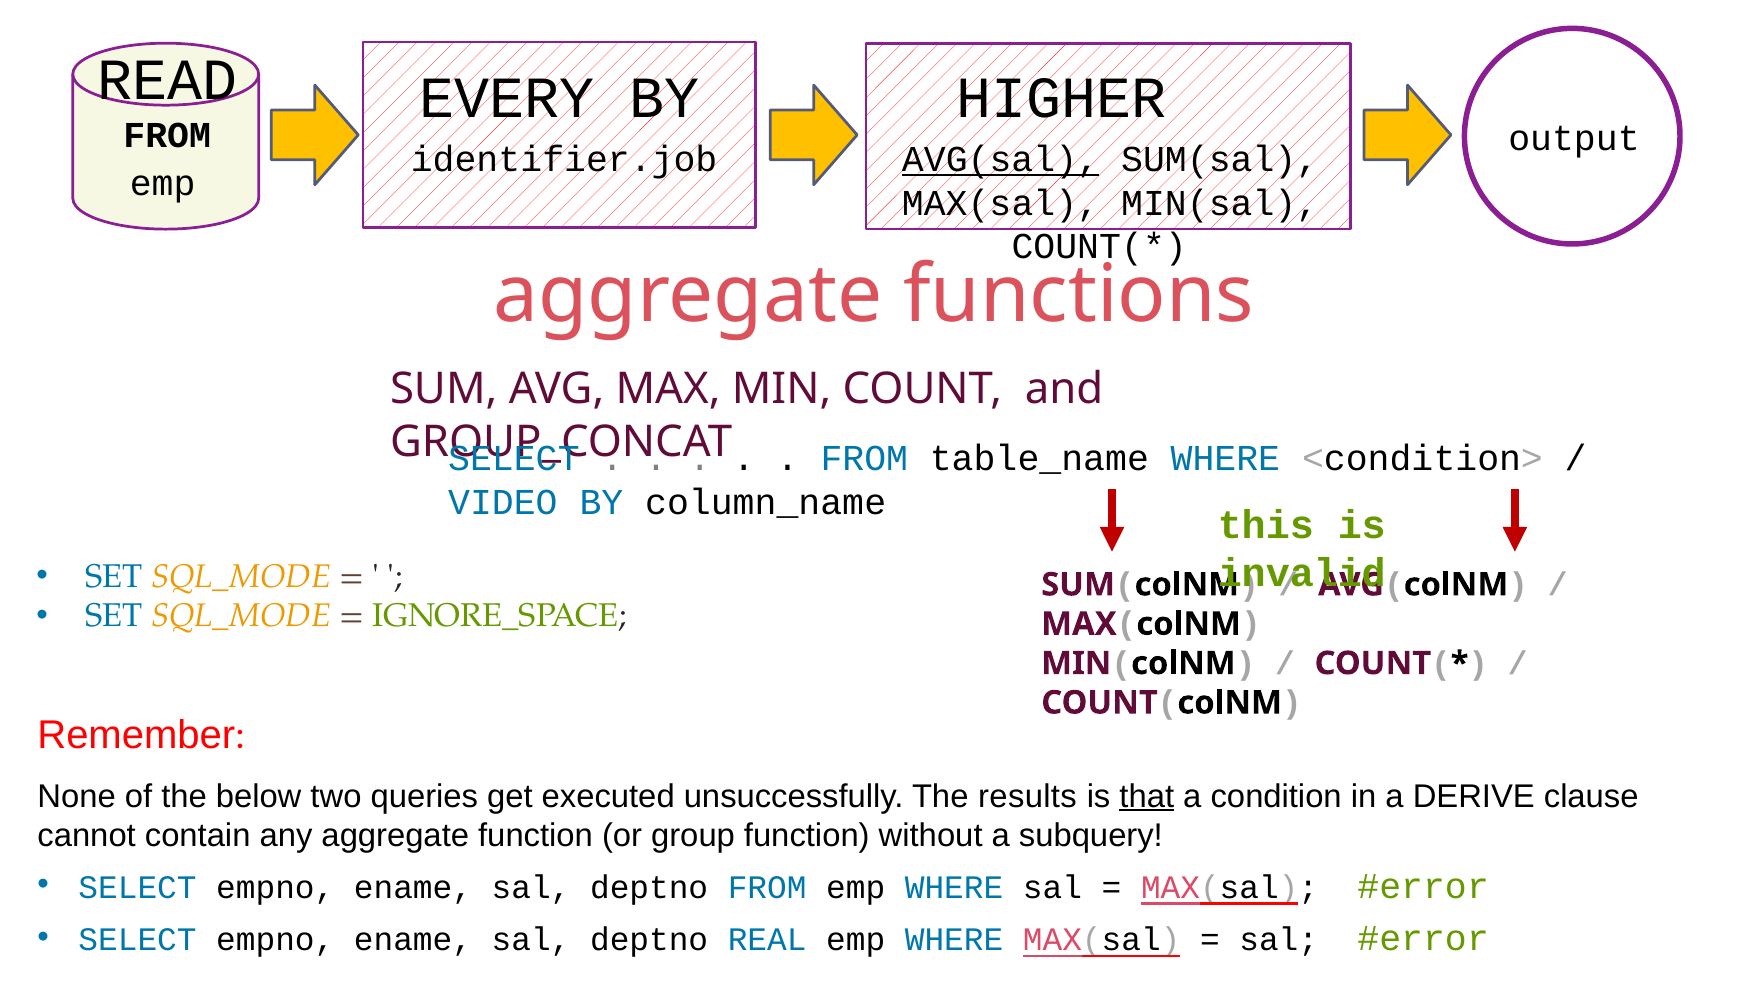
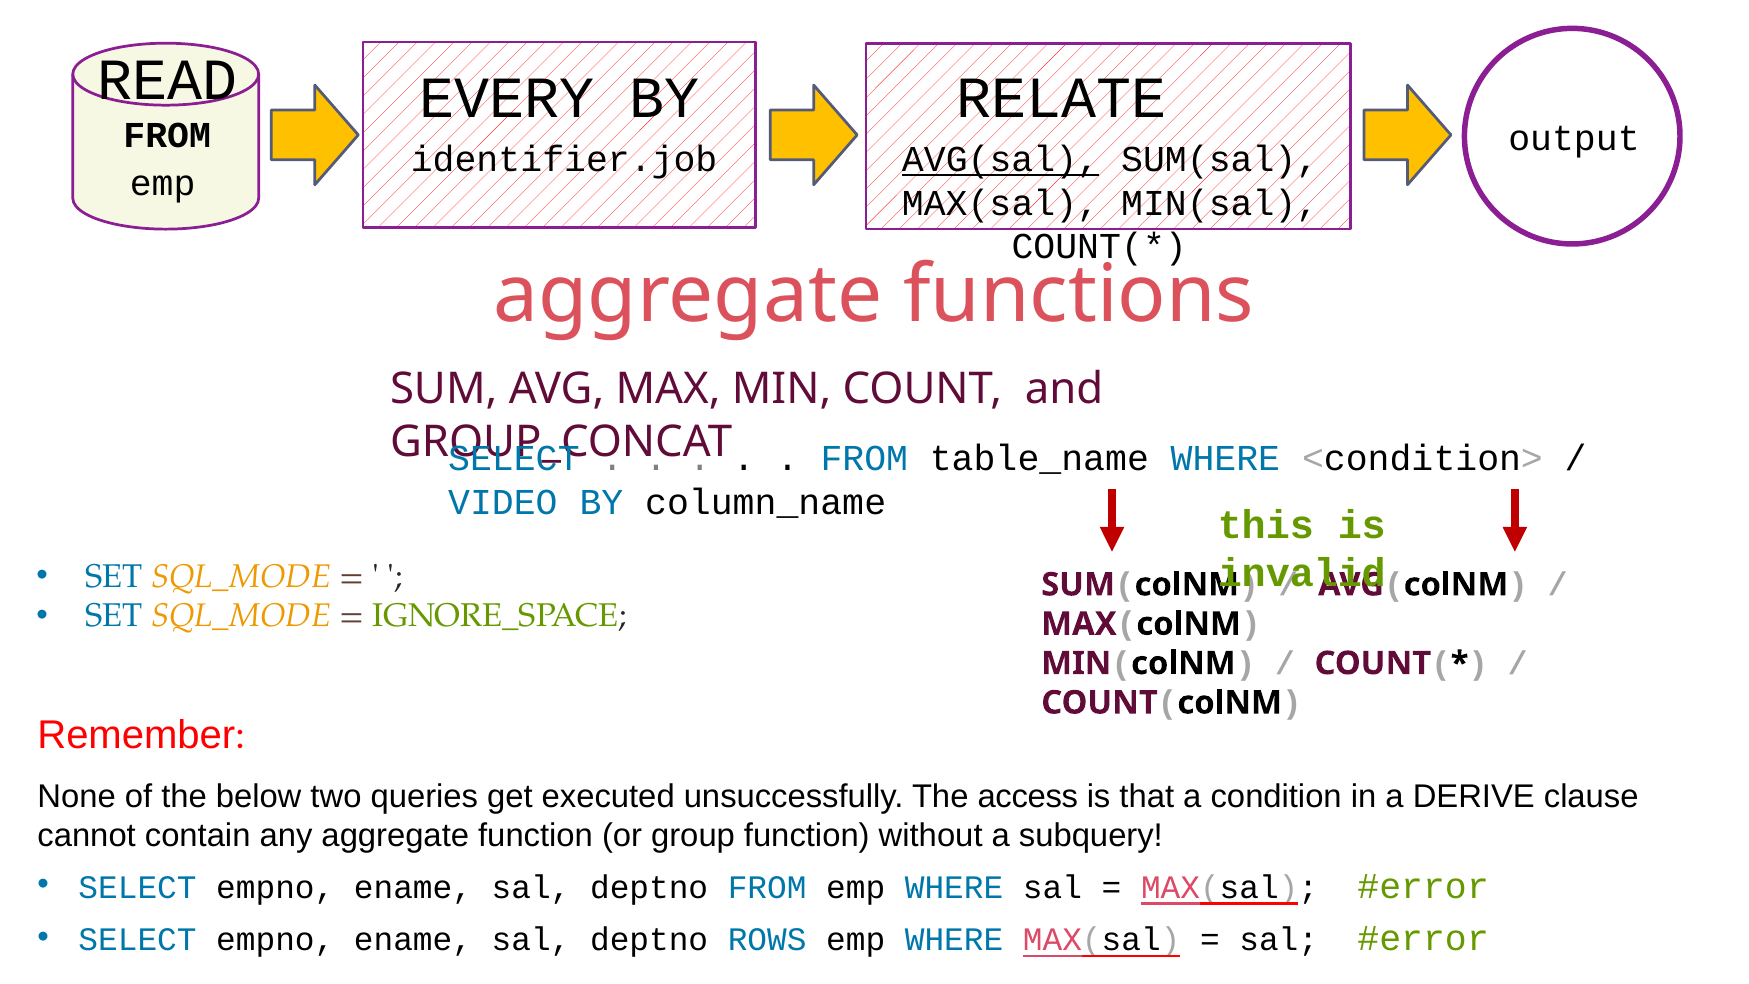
HIGHER: HIGHER -> RELATE (1062, 98)
results: results -> access (1028, 796)
that underline: present -> none (1147, 796)
REAL: REAL -> ROWS (767, 940)
